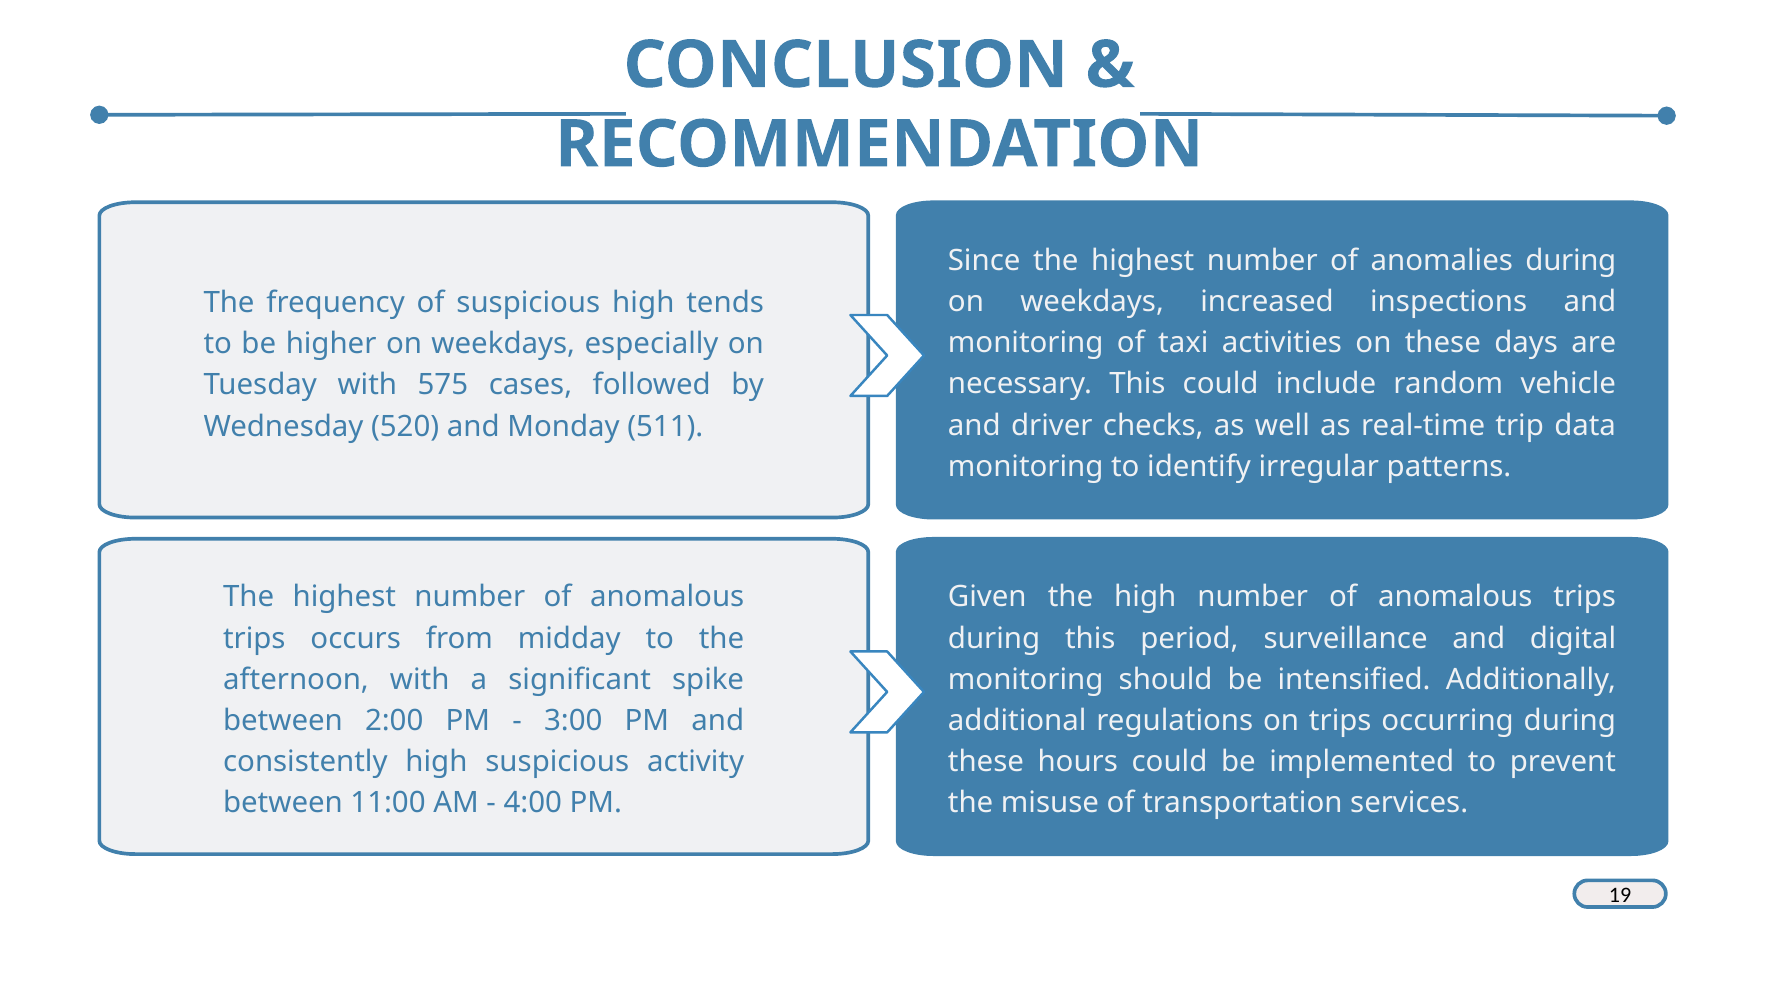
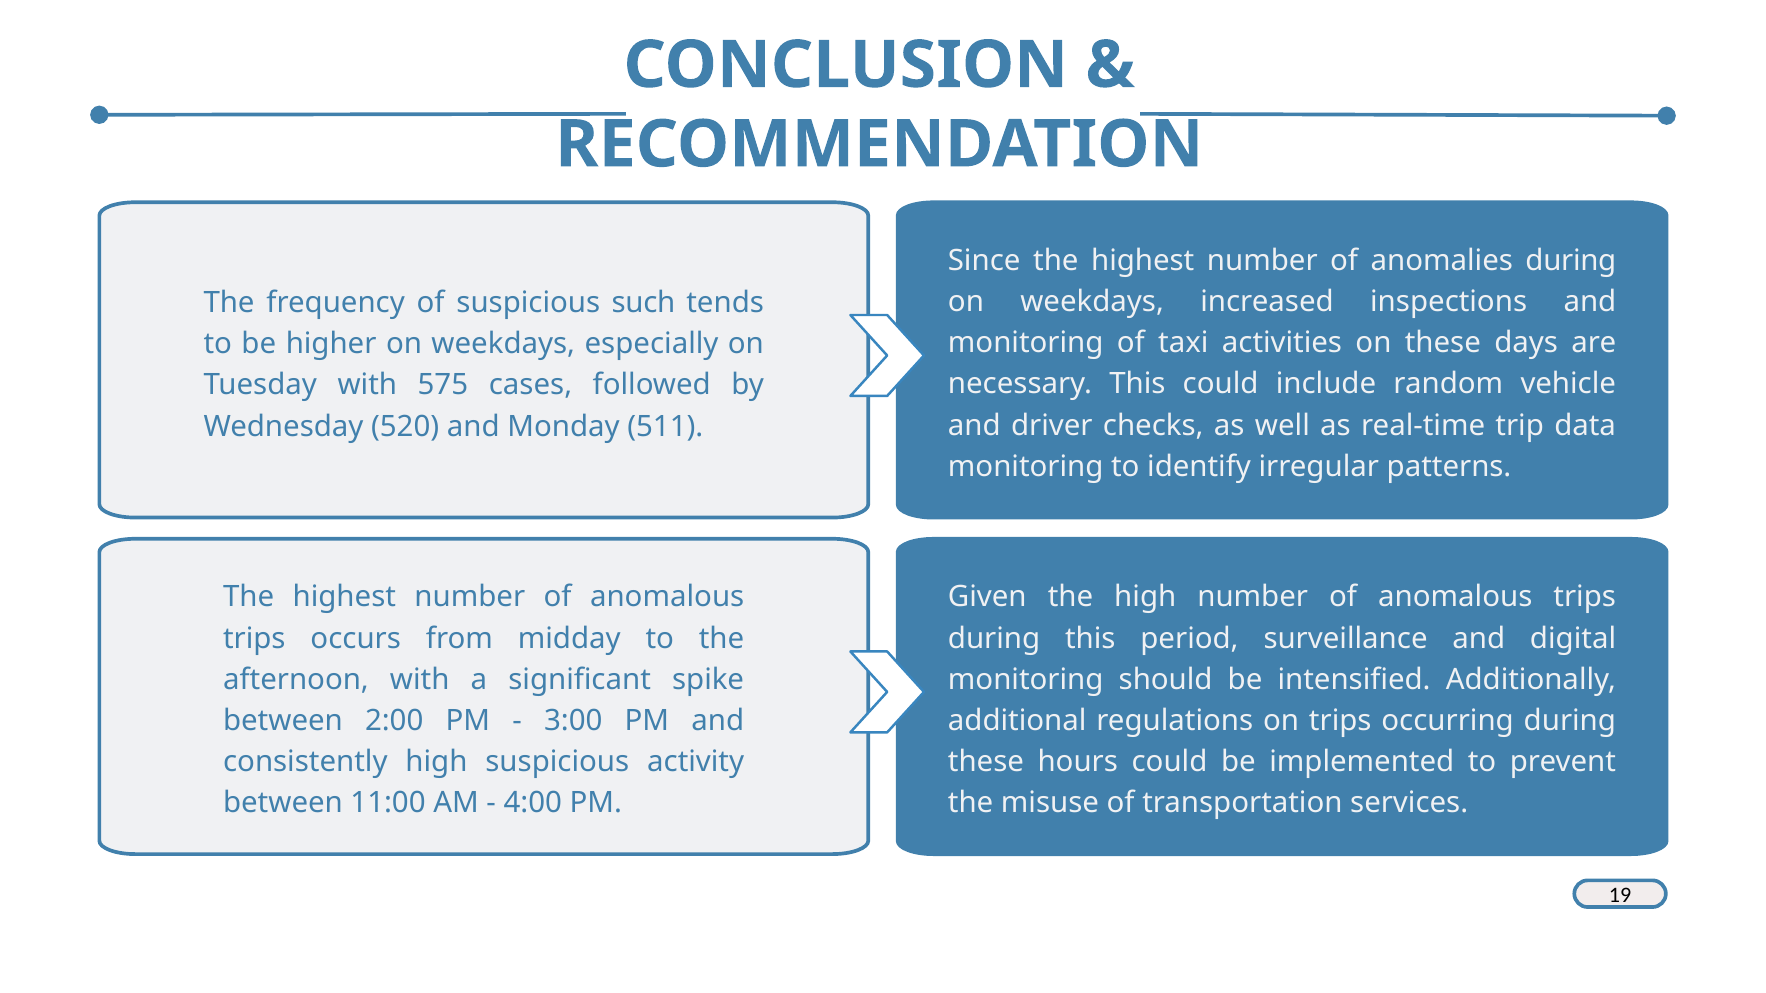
suspicious high: high -> such (643, 303)
